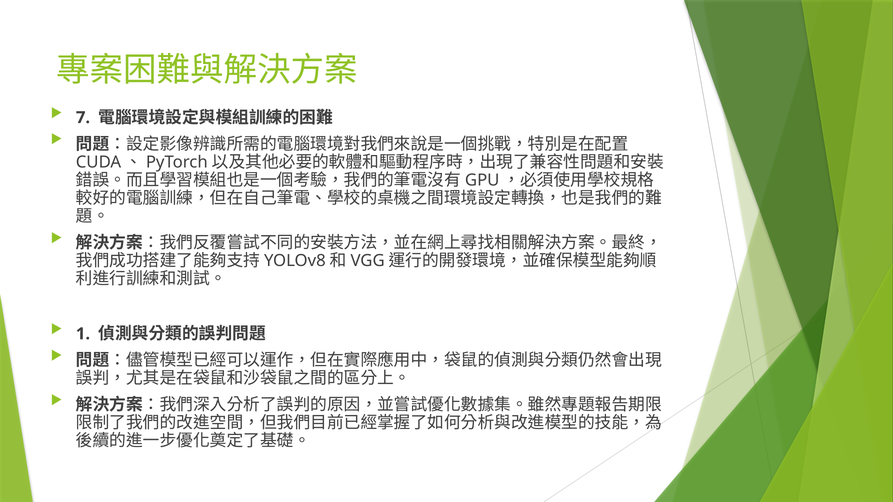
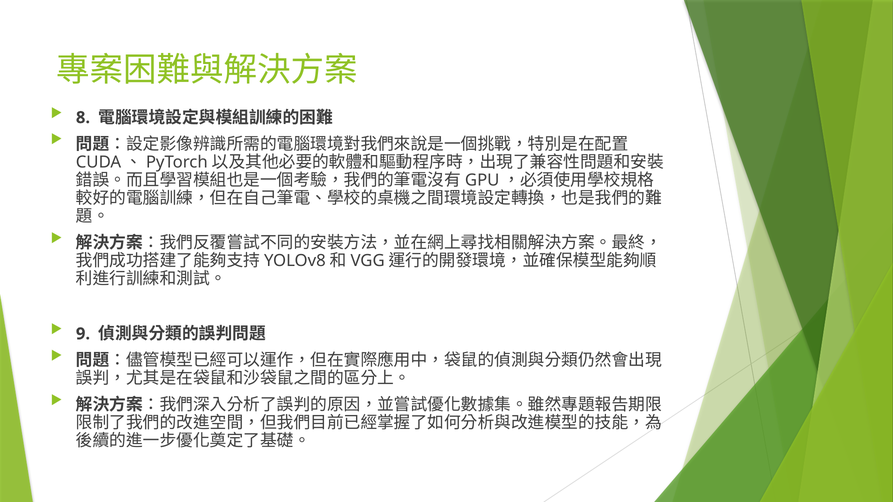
7: 7 -> 8 (83, 118)
1: 1 -> 9 (83, 334)
